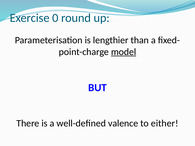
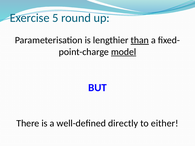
0: 0 -> 5 (55, 18)
than underline: none -> present (140, 40)
valence: valence -> directly (123, 123)
